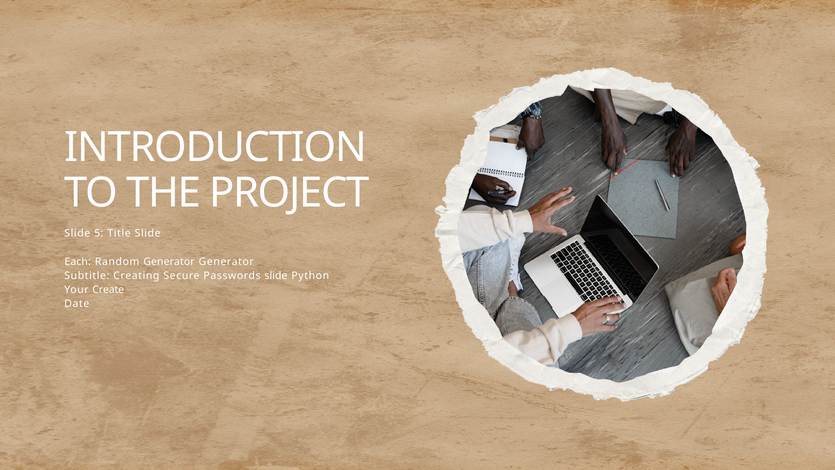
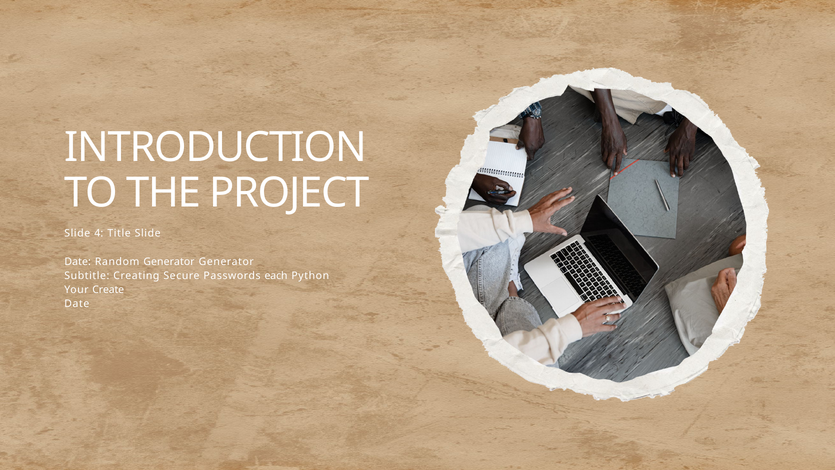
5: 5 -> 4 (99, 233)
Each: Each -> Date (78, 262)
Passwords slide: slide -> each (276, 276)
